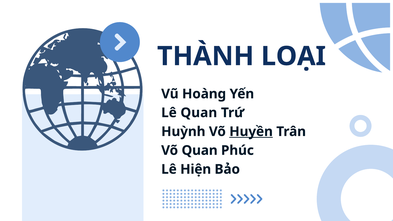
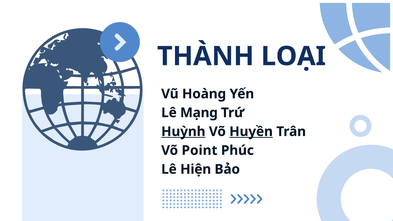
Lê Quan: Quan -> Mạng (199, 113)
Huỳnh underline: none -> present (183, 132)
Võ Quan: Quan -> Point (200, 150)
